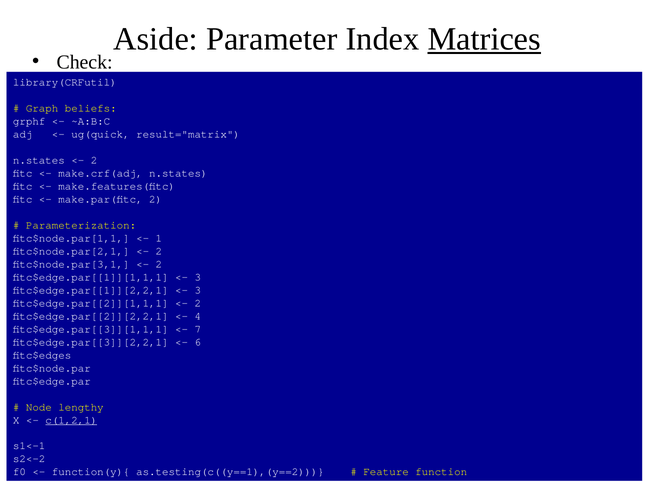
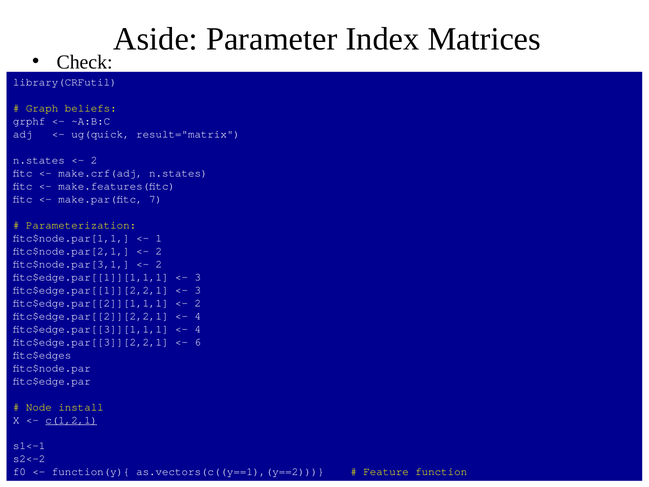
Matrices underline: present -> none (484, 39)
make.par(fitc 2: 2 -> 7 (156, 199)
7: 7 -> 4 (198, 329)
lengthy: lengthy -> install (81, 407)
as.testing(c((y==1),(y==2: as.testing(c((y==1),(y==2 -> as.vectors(c((y==1),(y==2 (230, 472)
